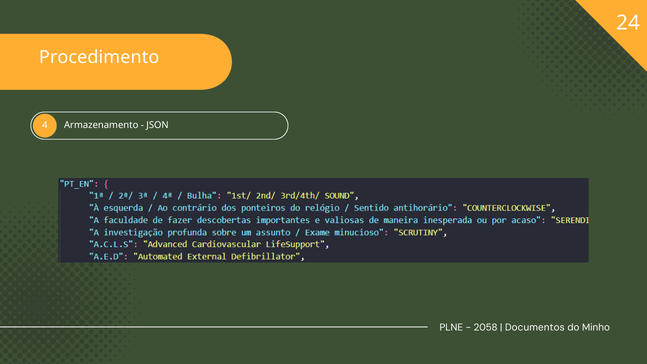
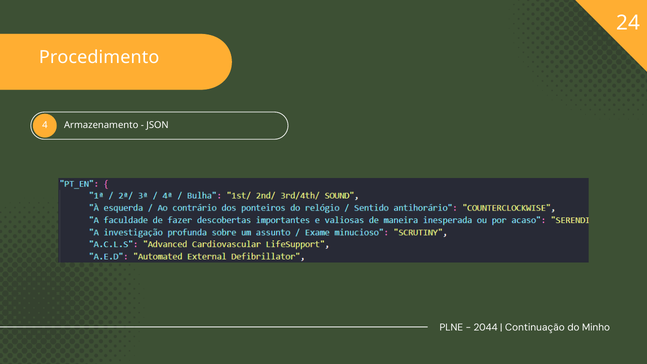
2058: 2058 -> 2044 (486, 328)
Documentos: Documentos -> Continuação (535, 328)
